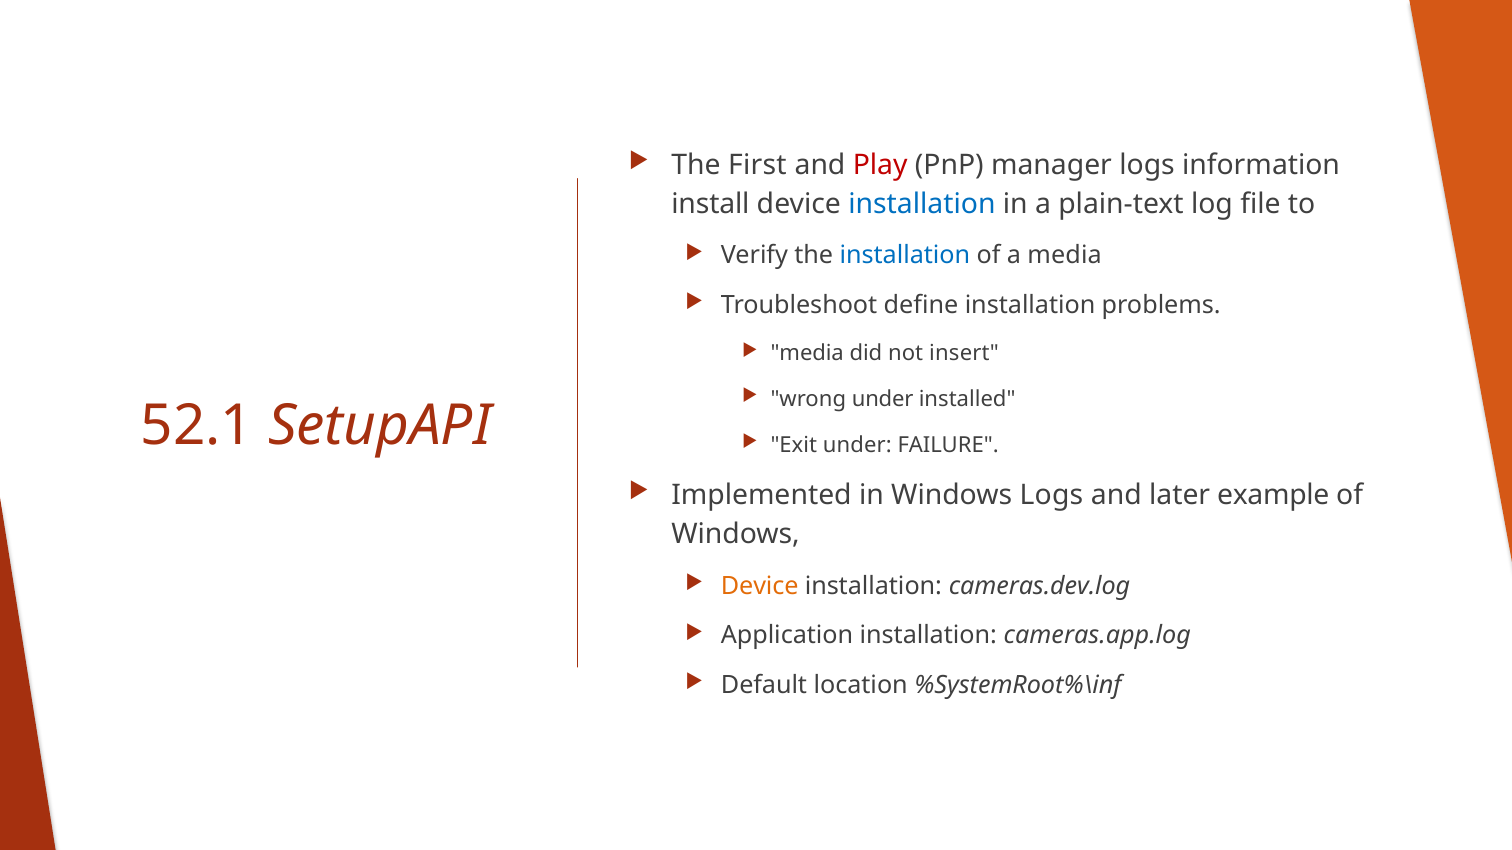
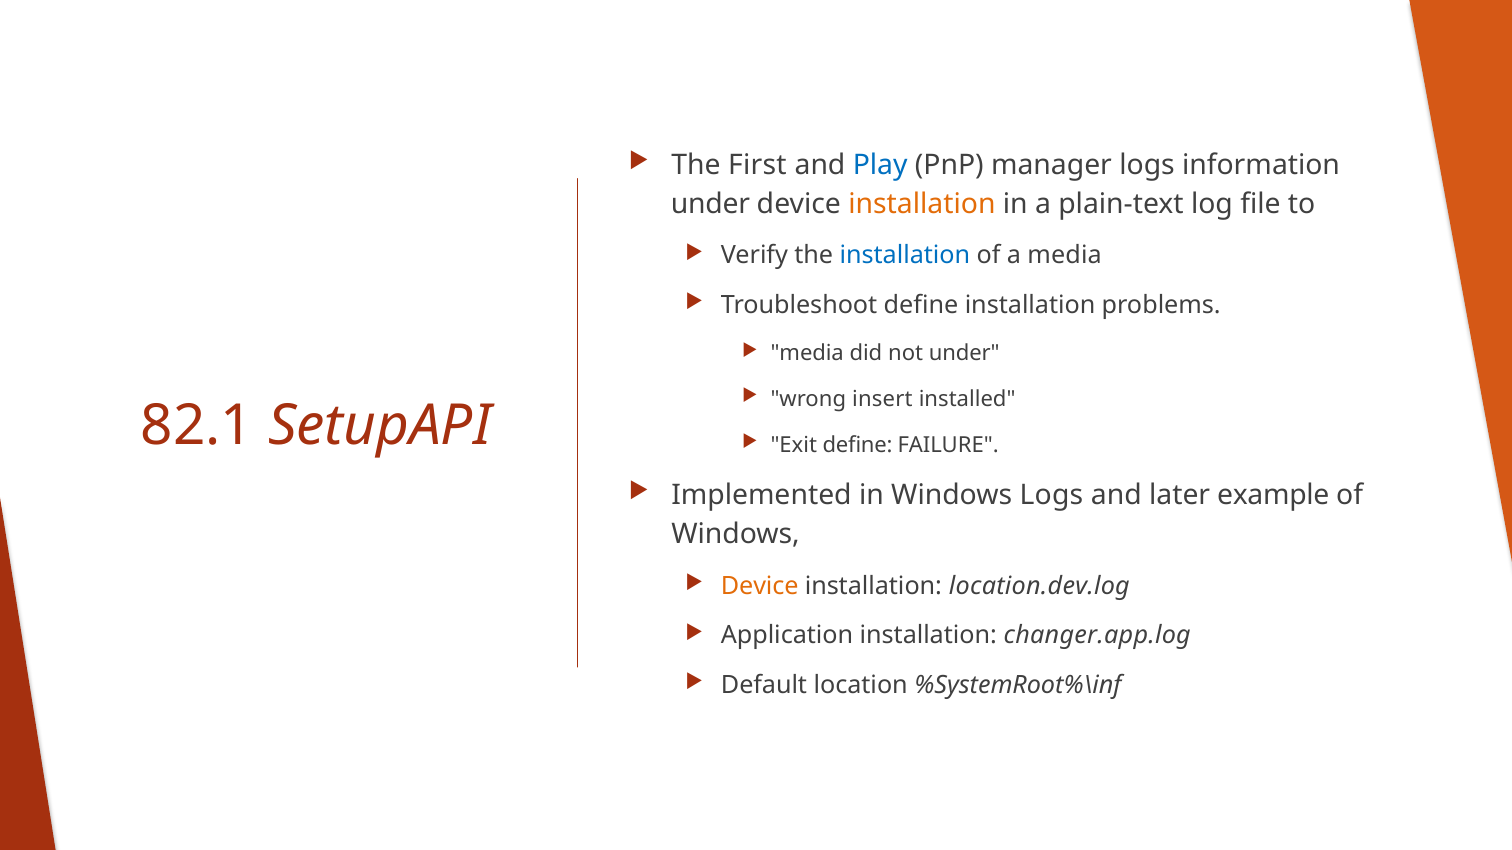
Play colour: red -> blue (880, 165)
install: install -> under (711, 204)
installation colour: blue -> orange (922, 204)
not insert: insert -> under (964, 354)
wrong under: under -> insert (882, 399)
52.1: 52.1 -> 82.1 (197, 426)
Exit under: under -> define (858, 445)
cameras.dev.log: cameras.dev.log -> location.dev.log (1039, 586)
cameras.app.log: cameras.app.log -> changer.app.log (1097, 636)
